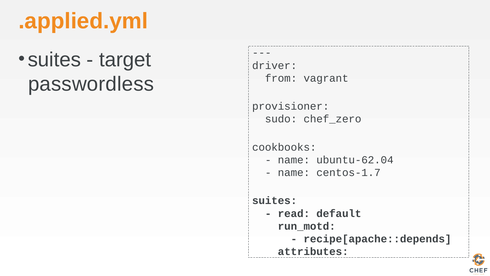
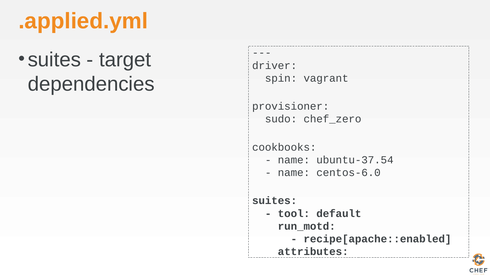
from: from -> spin (281, 78)
passwordless: passwordless -> dependencies (91, 84)
ubuntu-62.04: ubuntu-62.04 -> ubuntu-37.54 (355, 160)
centos-1.7: centos-1.7 -> centos-6.0 (349, 172)
read: read -> tool (294, 213)
recipe[apache::depends: recipe[apache::depends -> recipe[apache::enabled (377, 239)
